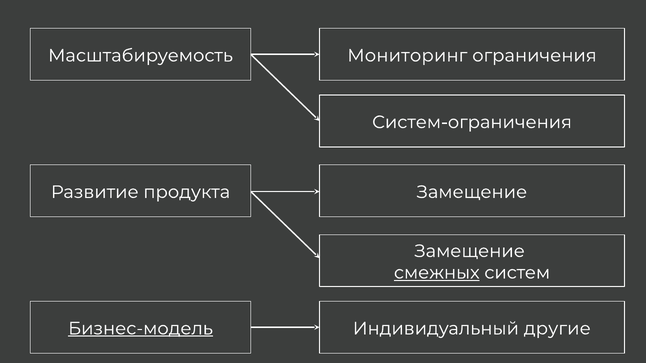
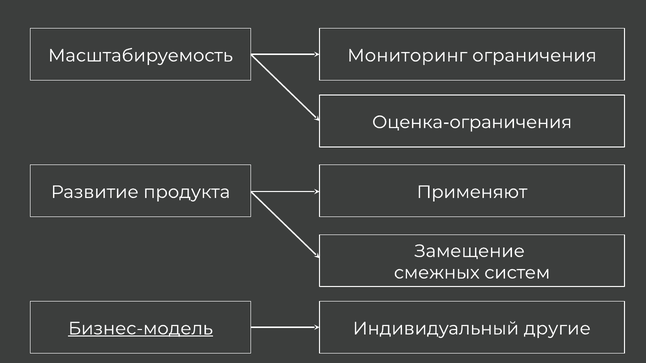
Систем-ограничения: Систем-ограничения -> Оценка-ограничения (472, 122)
продукта Замещение: Замещение -> Применяют (472, 192)
смежных underline: present -> none (437, 273)
